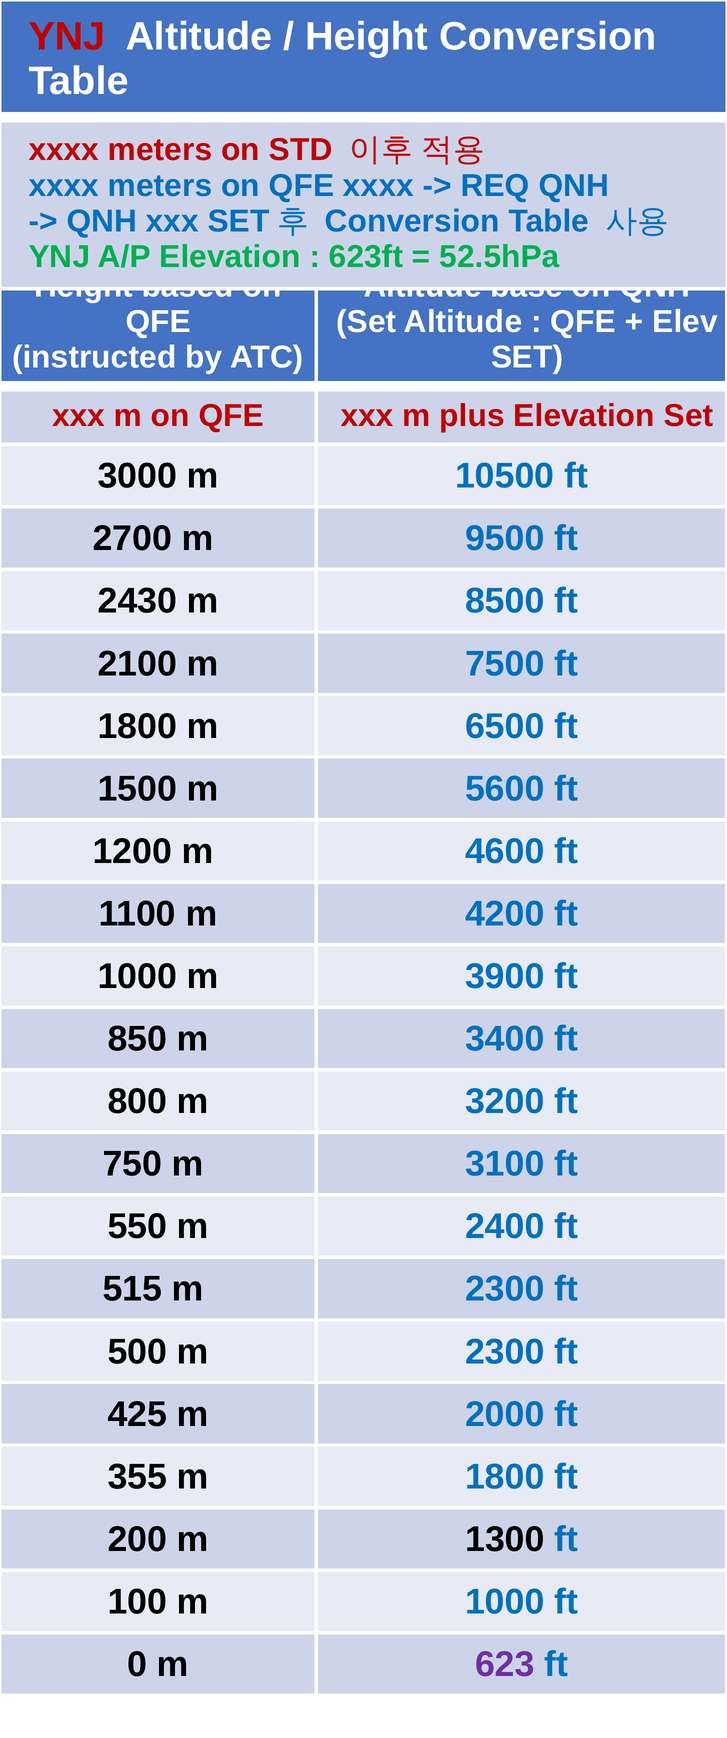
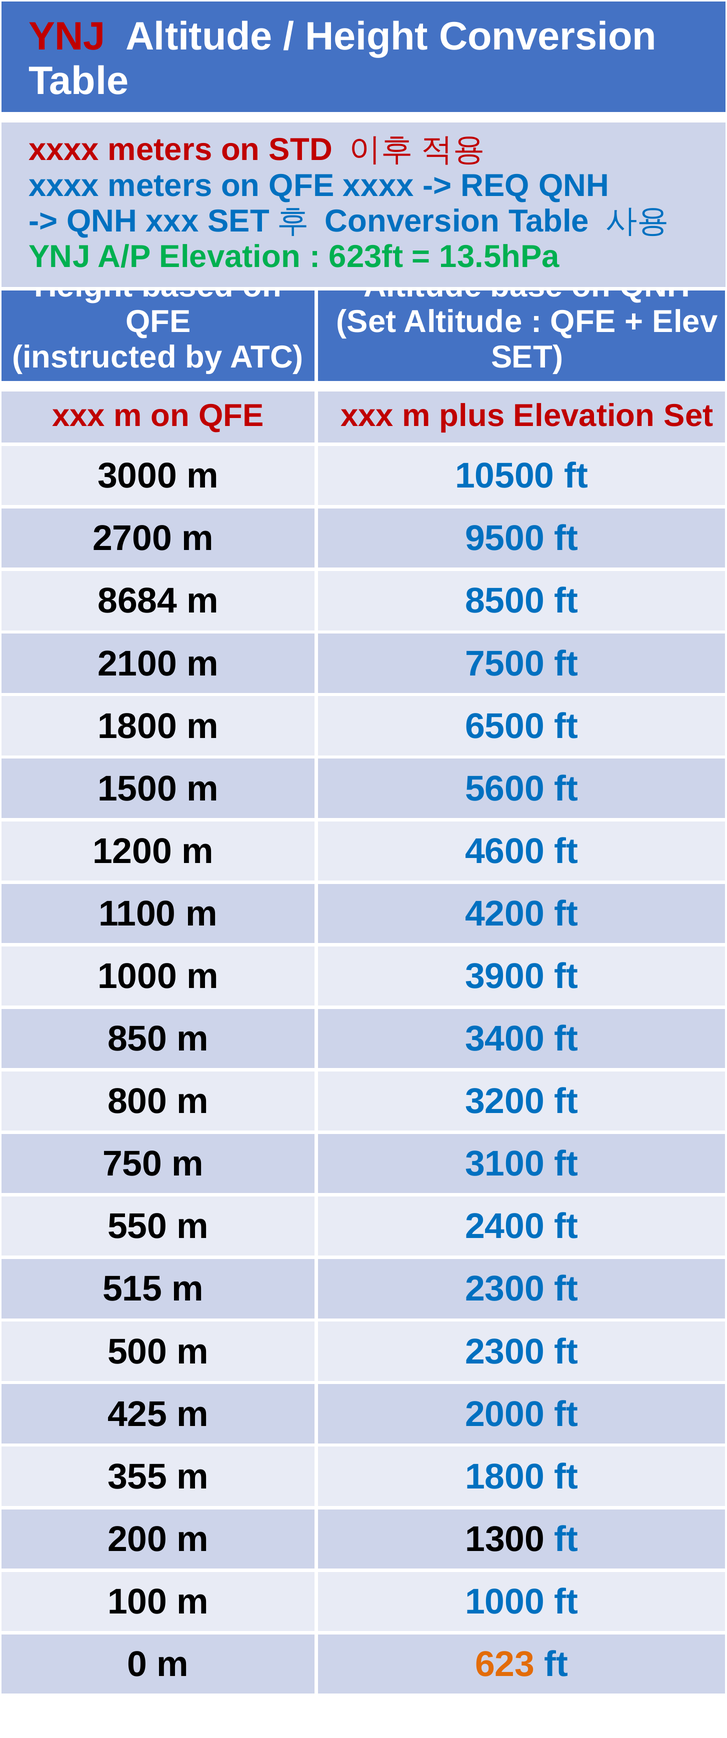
52.5hPa: 52.5hPa -> 13.5hPa (499, 257)
2430: 2430 -> 8684 (137, 602)
623 colour: purple -> orange (505, 1666)
